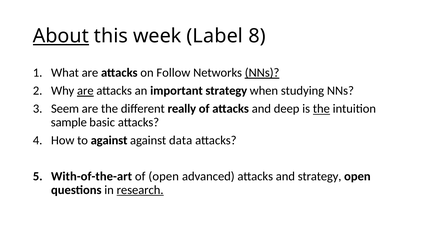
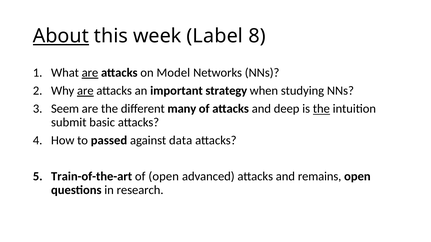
are underline: none -> present (90, 73)
Follow: Follow -> Model (173, 73)
NNs underline: present -> none (262, 73)
really: really -> many (182, 109)
sample: sample -> submit (69, 123)
to against: against -> passed (109, 141)
With-of-the-art: With-of-the-art -> Train-of-the-art (92, 177)
and strategy: strategy -> remains (320, 177)
research underline: present -> none (140, 190)
